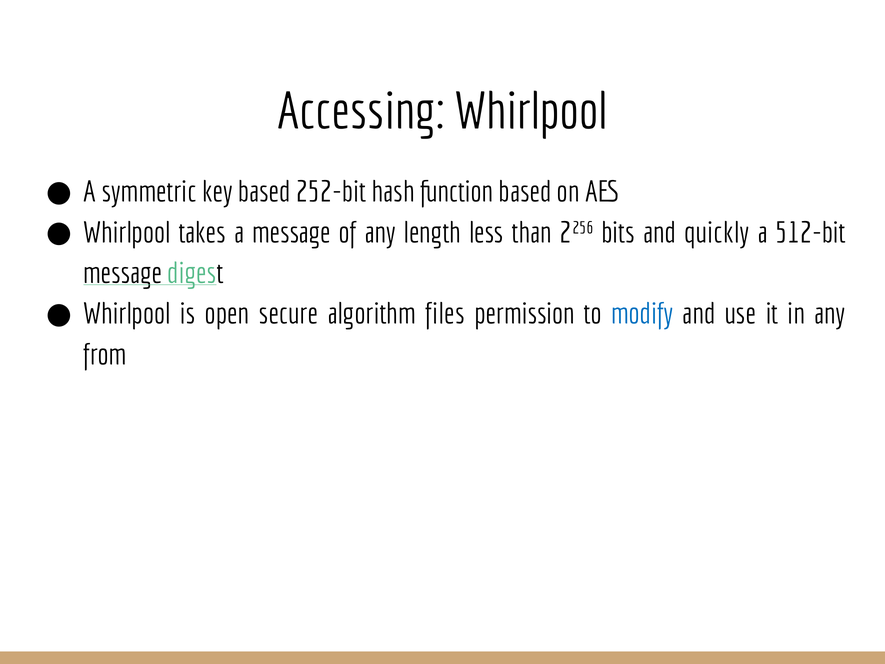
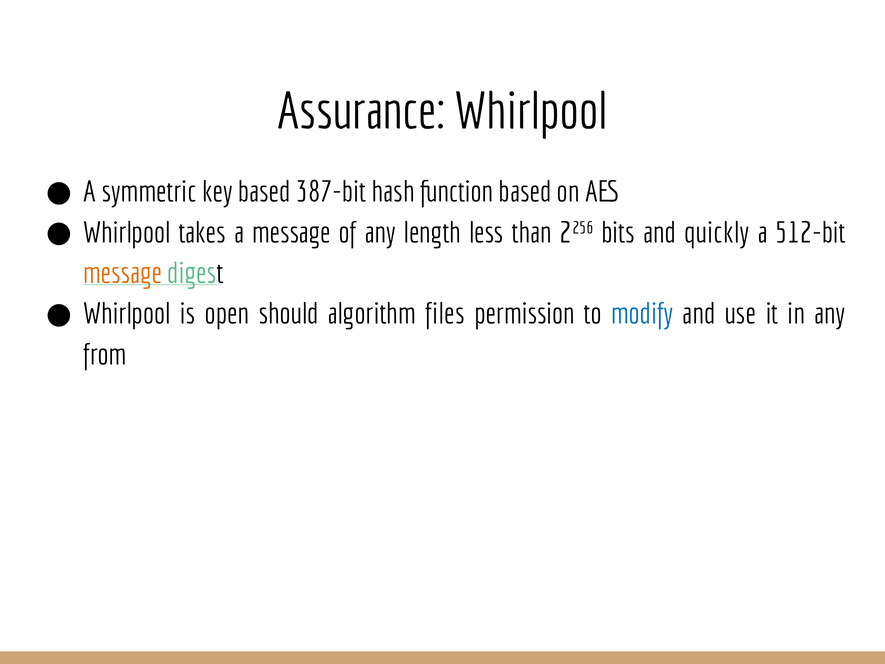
Accessing: Accessing -> Assurance (361, 112)
252-bit: 252-bit -> 387-bit (331, 192)
message colour: black -> orange (123, 273)
secure: secure -> should (289, 314)
